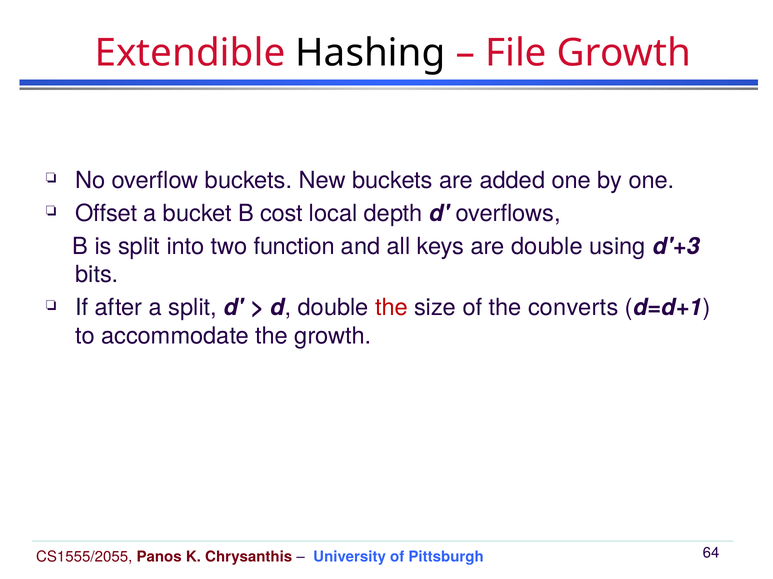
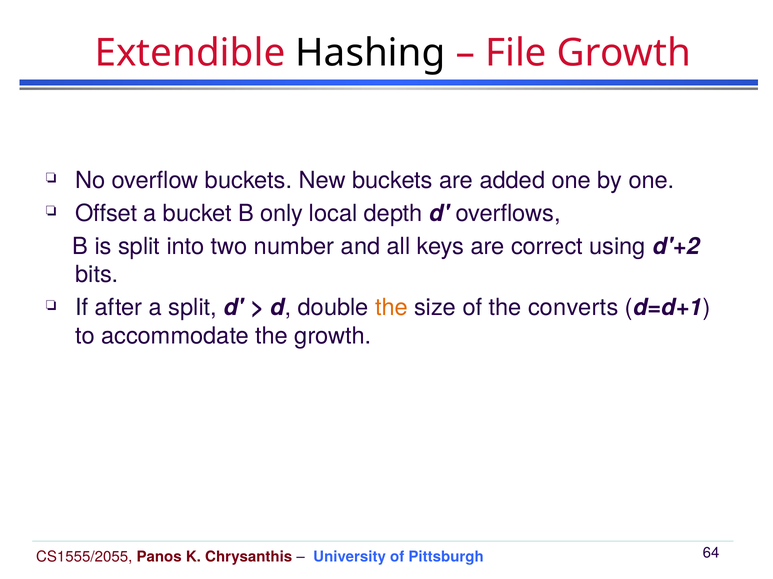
cost: cost -> only (282, 214)
function: function -> number (294, 247)
are double: double -> correct (547, 247)
d'+3: d'+3 -> d'+2 (676, 247)
the colour: red -> orange (391, 308)
